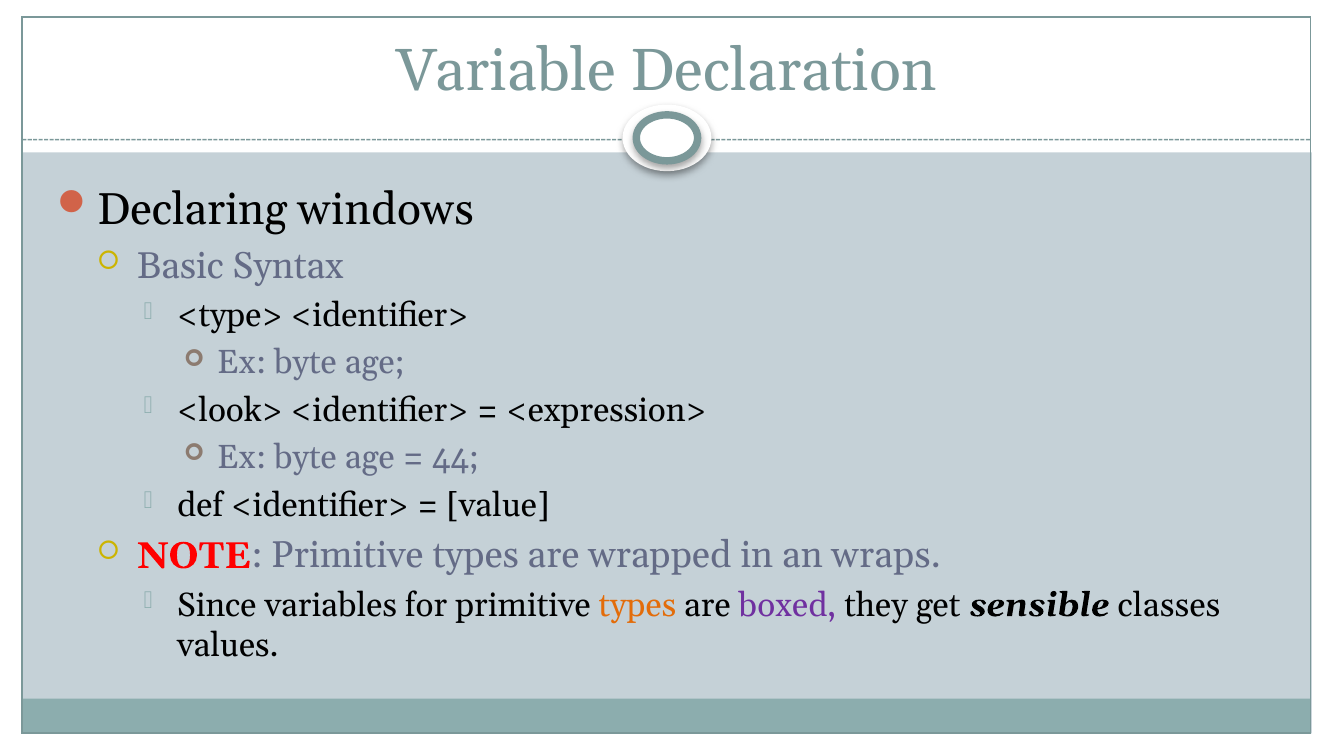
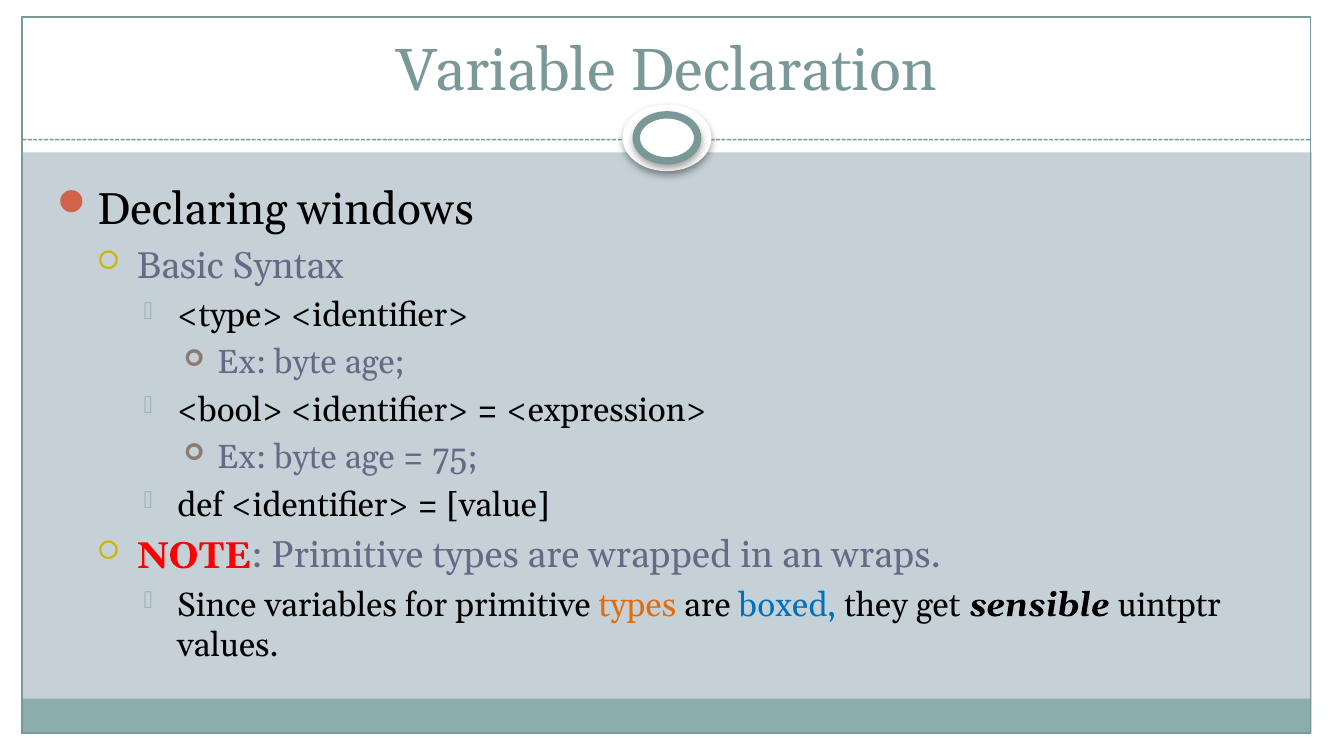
<look>: <look> -> <bool> (230, 411)
44: 44 -> 75 (455, 458)
boxed colour: purple -> blue (788, 605)
classes: classes -> uintptr (1169, 605)
